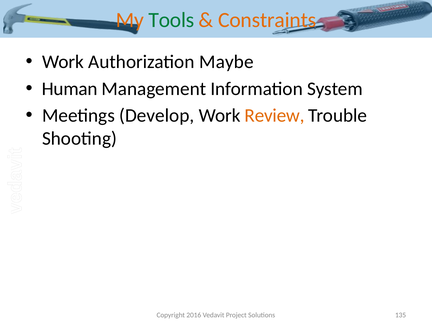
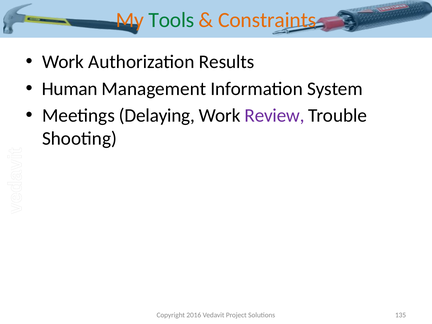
Maybe: Maybe -> Results (227, 62)
Develop: Develop -> Delaying (157, 116)
Review colour: orange -> purple (275, 116)
